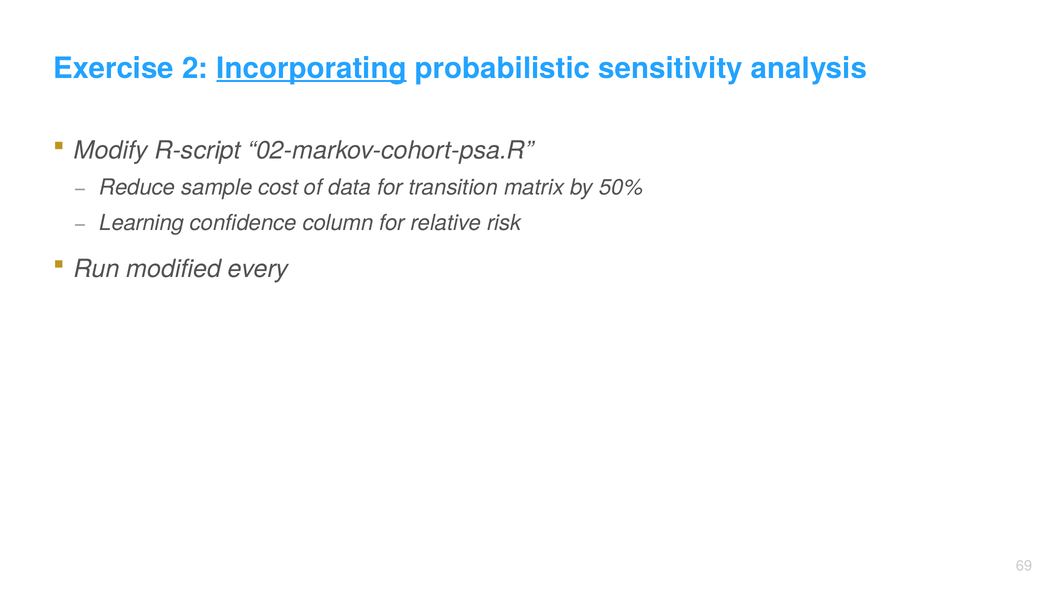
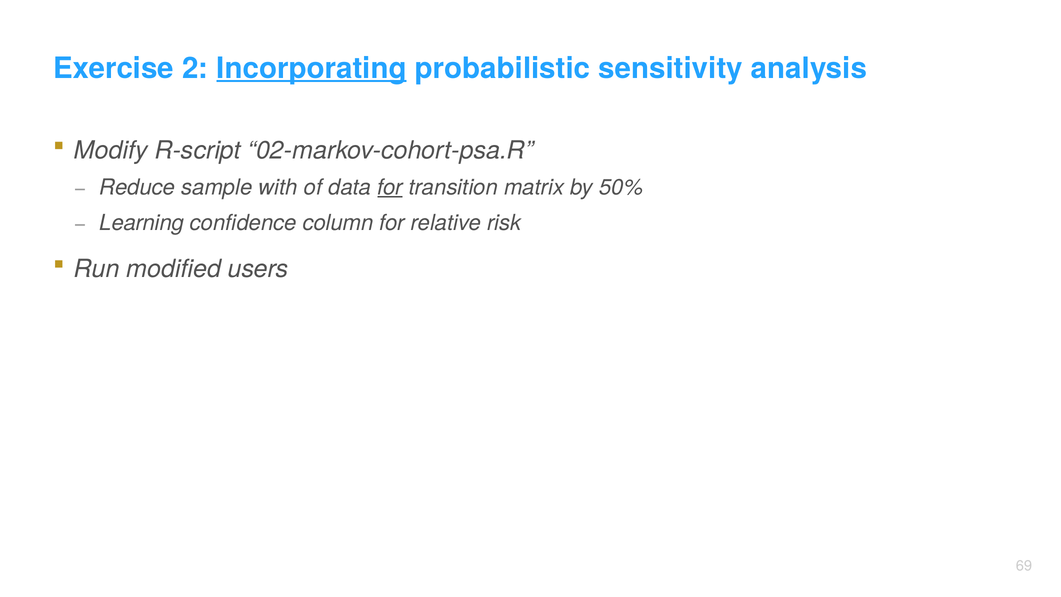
cost: cost -> with (278, 187)
for underline: none -> present (390, 187)
every: every -> users (258, 269)
